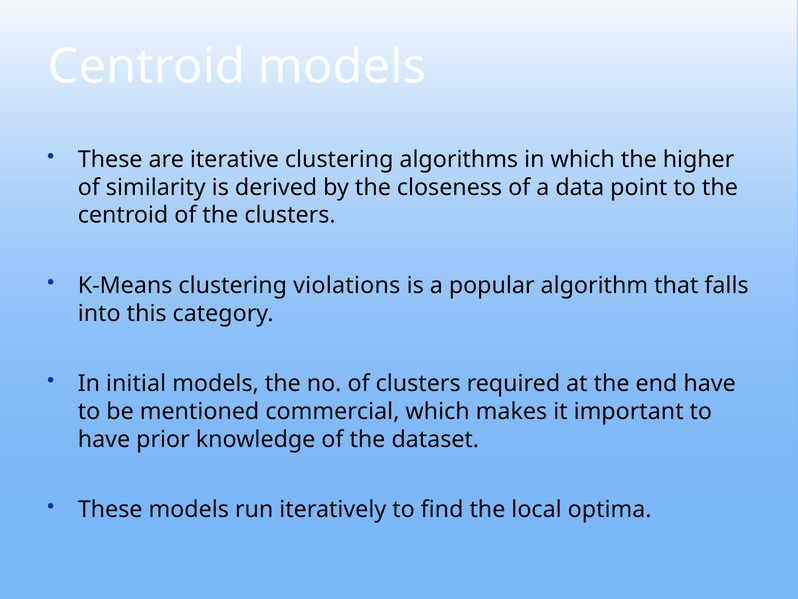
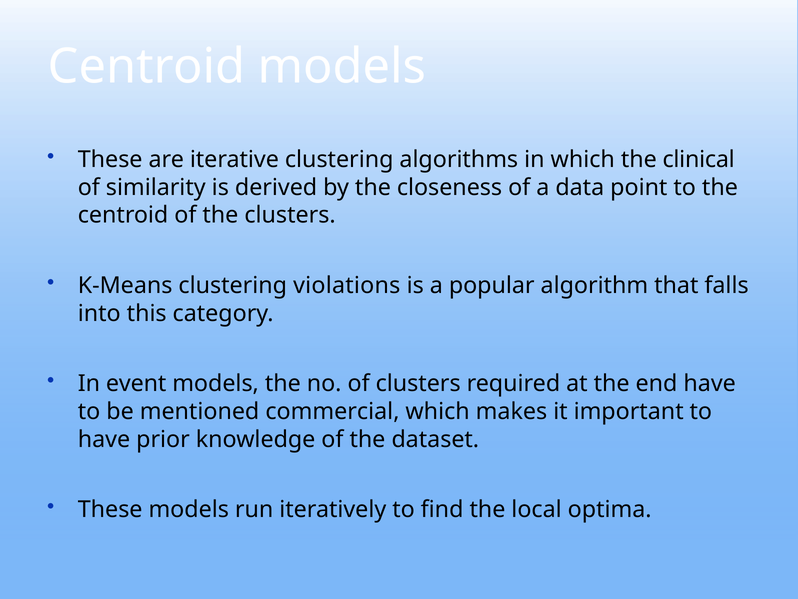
higher: higher -> clinical (699, 159)
initial: initial -> event (136, 383)
